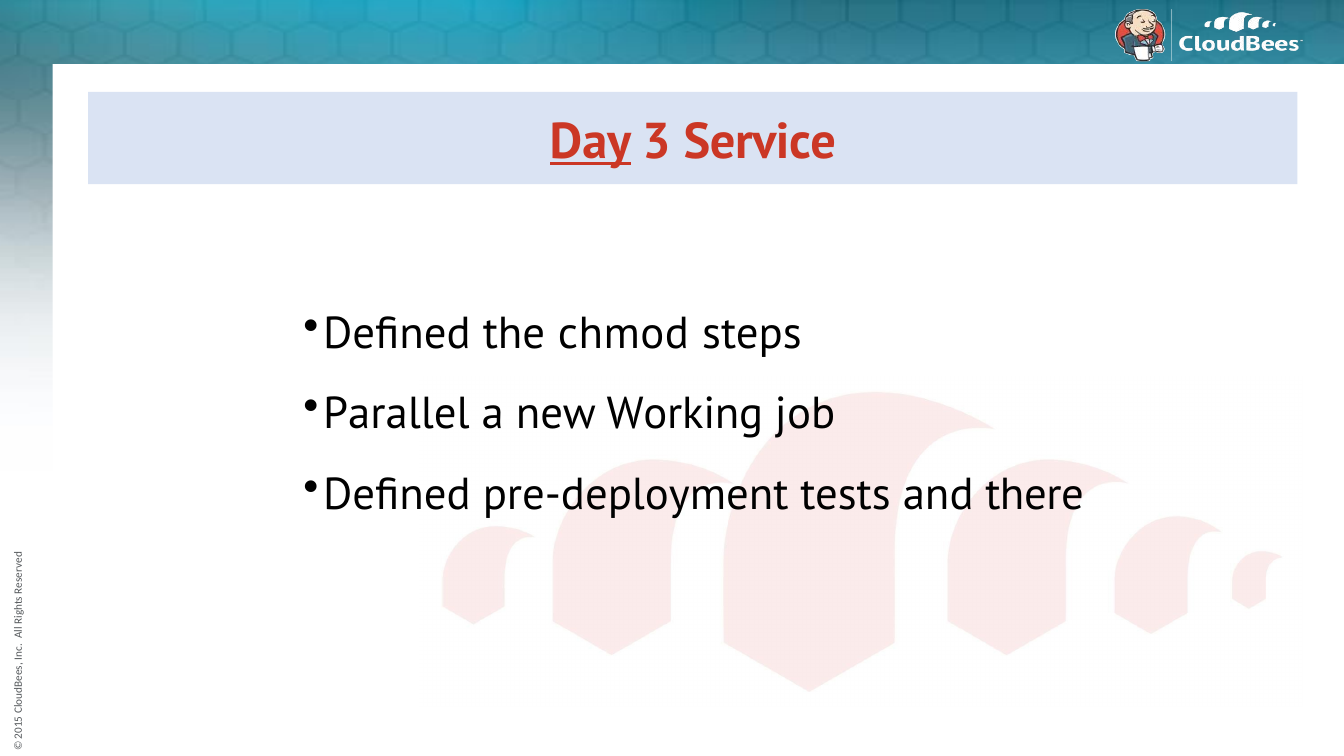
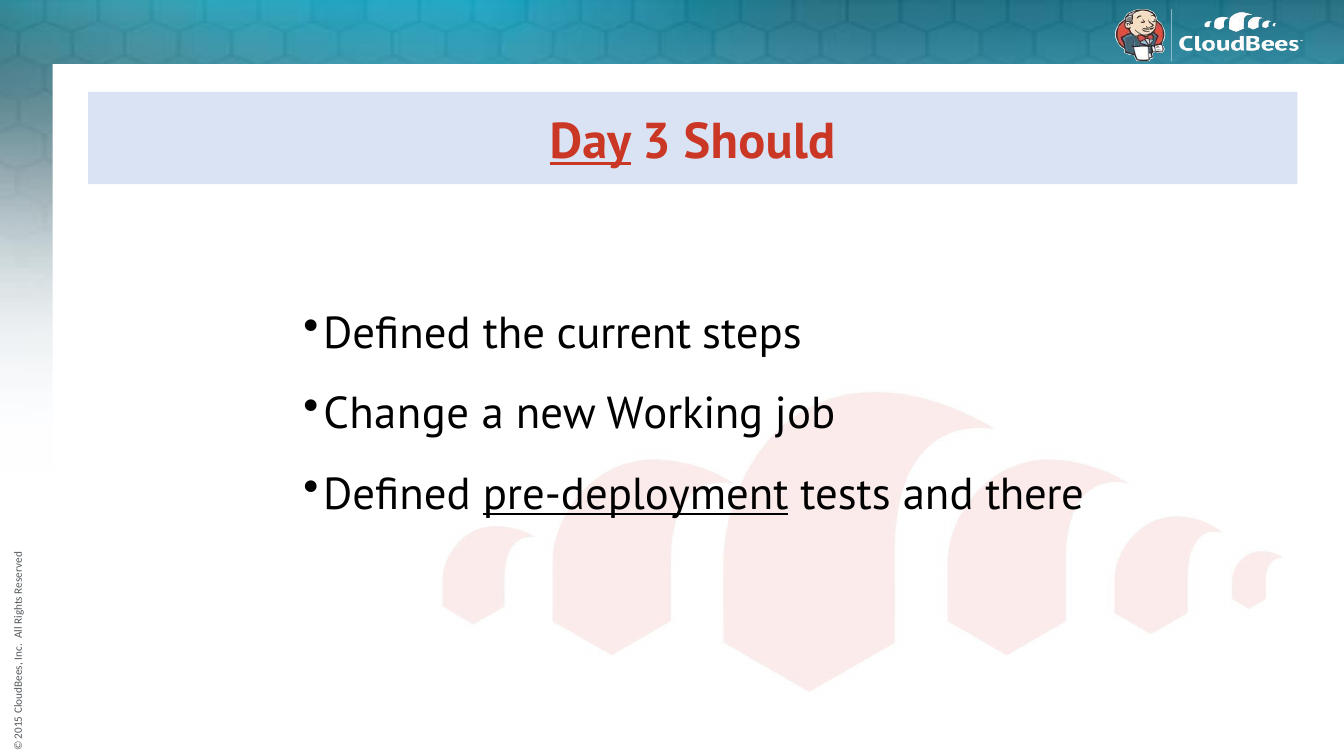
Service: Service -> Should (759, 142)
chmod: chmod -> current (624, 333)
Parallel: Parallel -> Change (396, 414)
pre-deployment underline: none -> present (636, 495)
